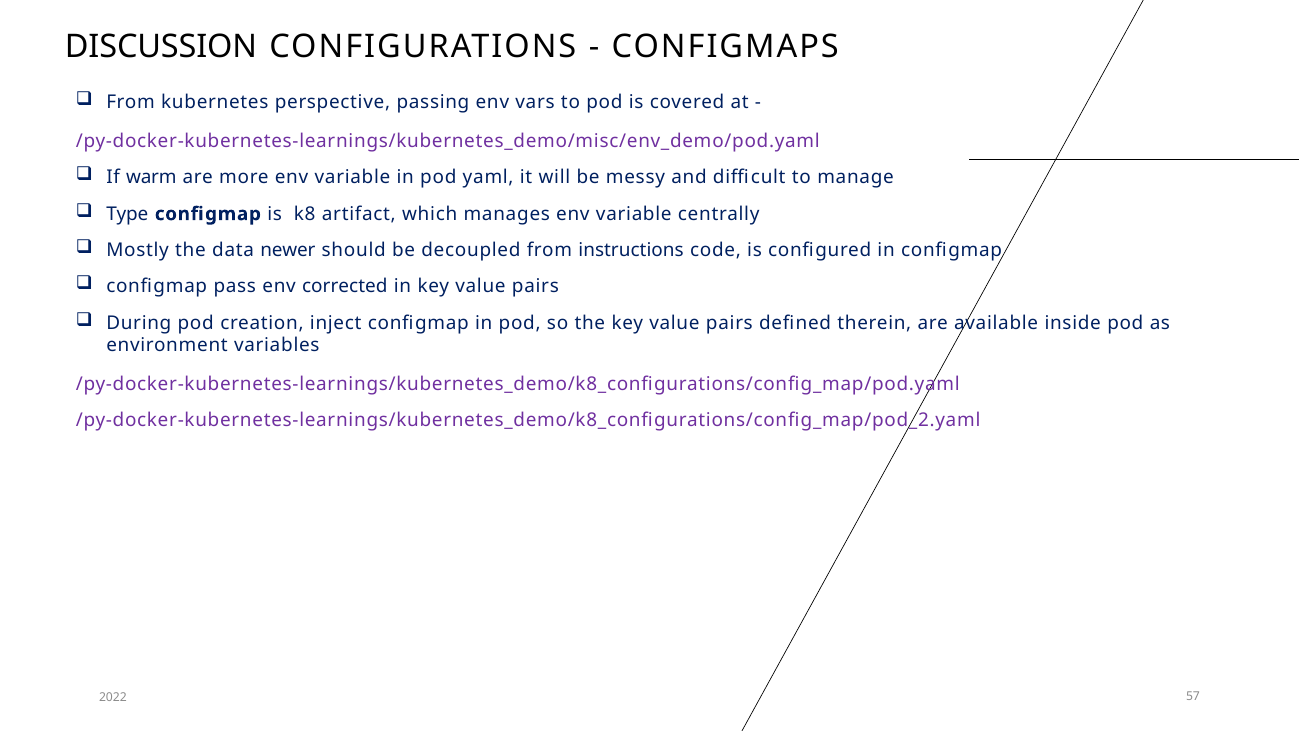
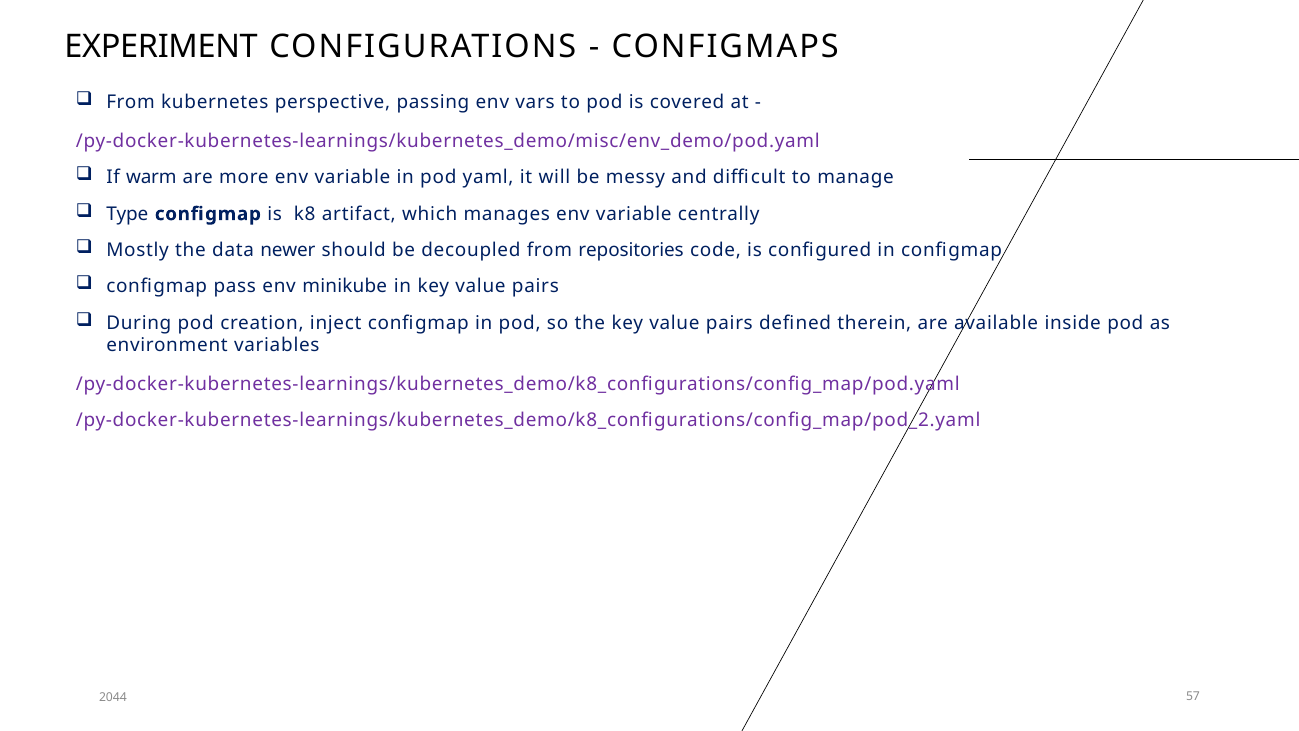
DISCUSSION: DISCUSSION -> EXPERIMENT (161, 47)
instructions: instructions -> repositories (631, 250)
corrected: corrected -> minikube (345, 286)
2022: 2022 -> 2044 (113, 698)
